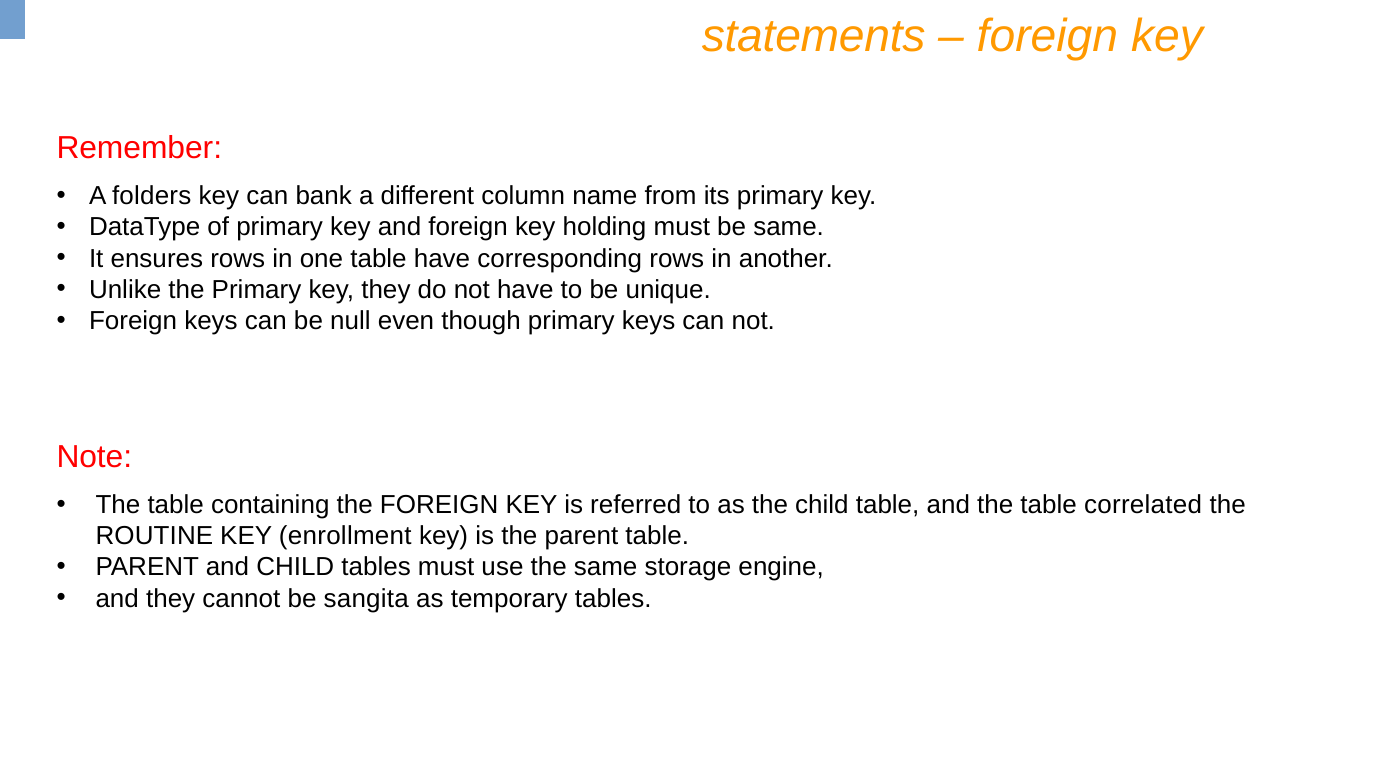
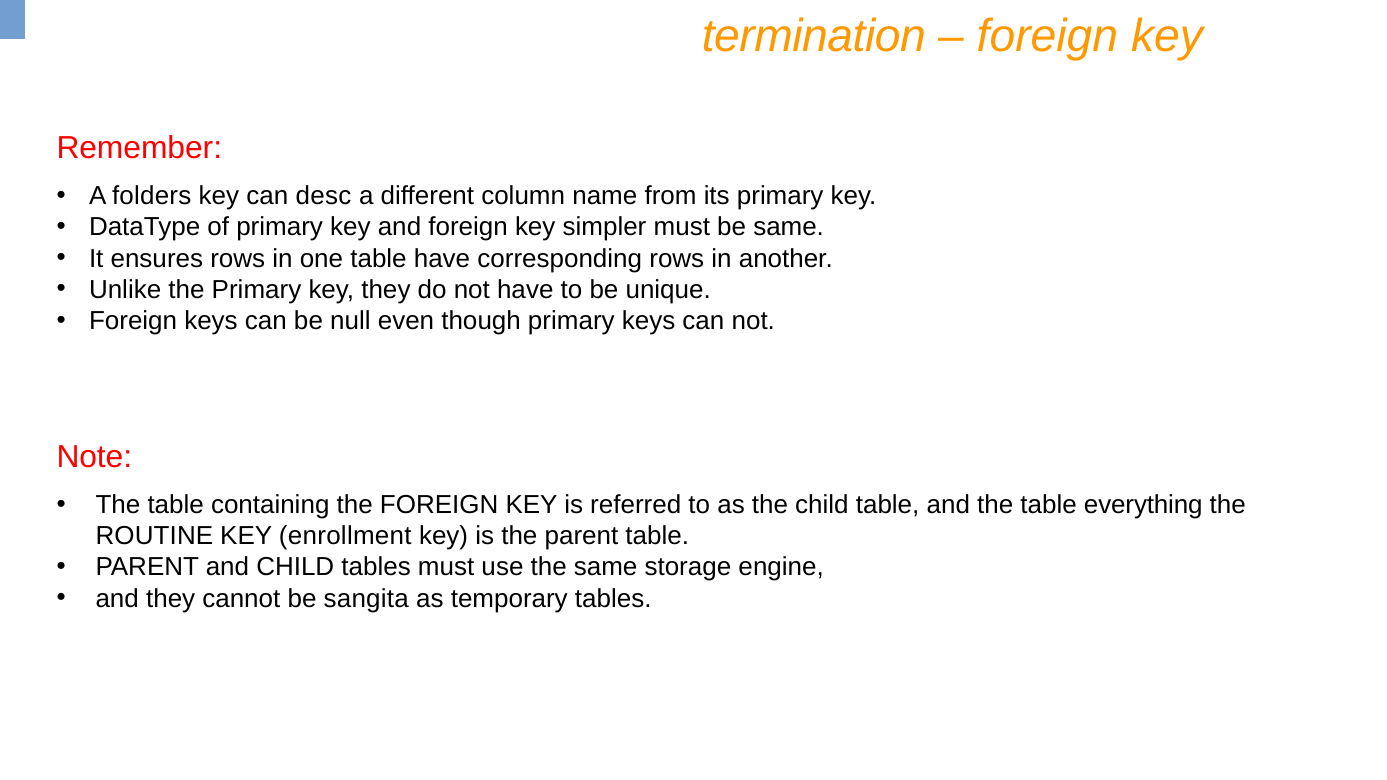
statements: statements -> termination (814, 36)
bank: bank -> desc (324, 196)
holding: holding -> simpler (605, 227)
correlated: correlated -> everything (1143, 505)
